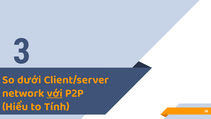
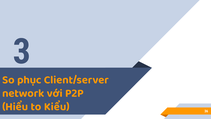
dưới: dưới -> phục (29, 79)
với underline: present -> none (55, 93)
Tính: Tính -> Kiểu (57, 106)
